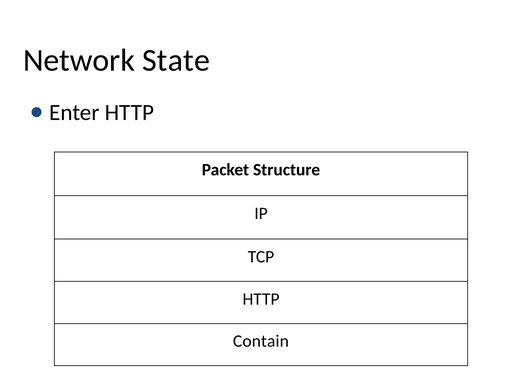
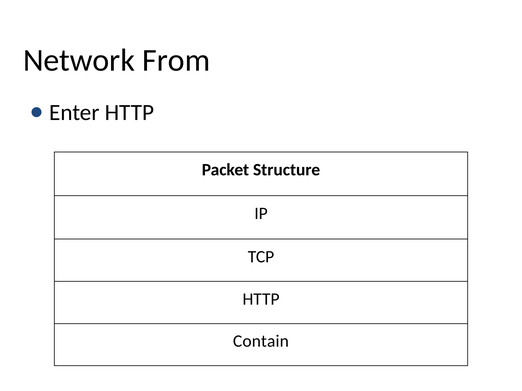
State: State -> From (176, 60)
